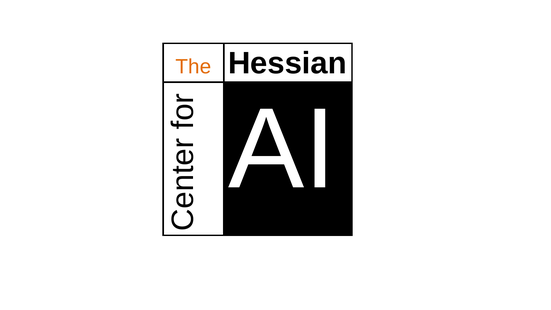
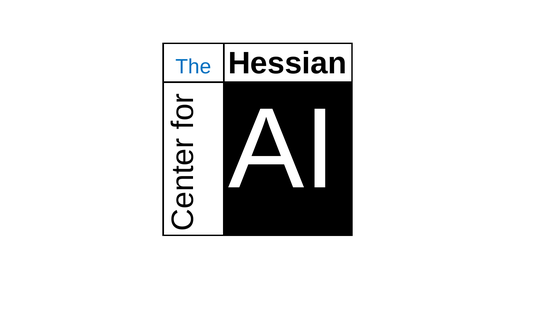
The colour: orange -> blue (193, 67)
